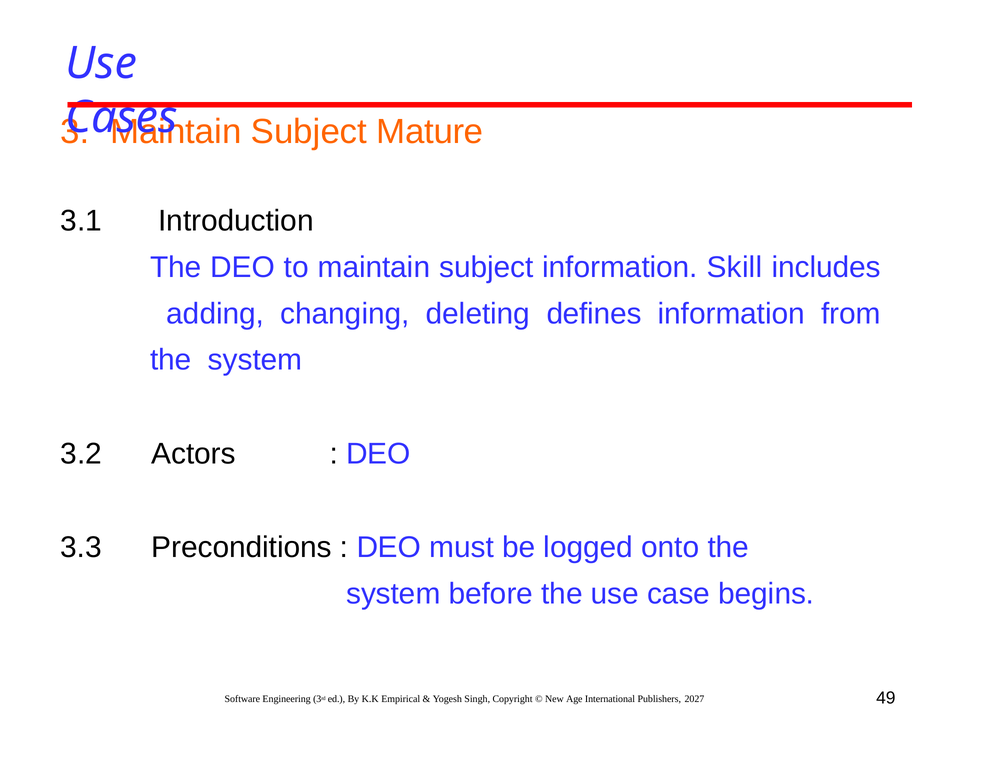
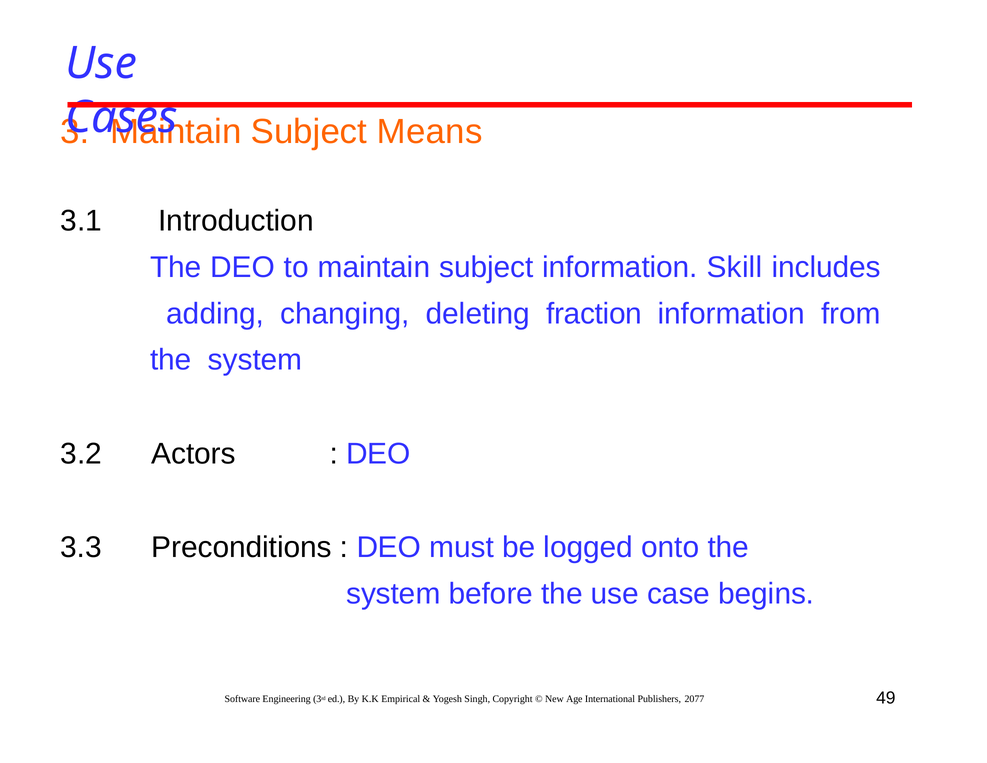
Mature: Mature -> Means (430, 132)
defines: defines -> fraction (594, 314)
2027: 2027 -> 2077 (694, 699)
